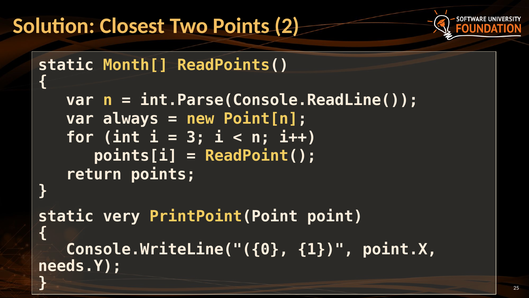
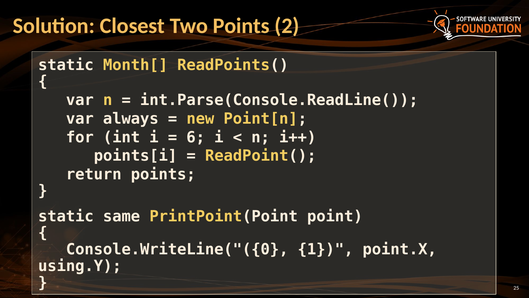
3: 3 -> 6 (196, 137)
very: very -> same (122, 216)
needs.Y: needs.Y -> using.Y (80, 266)
